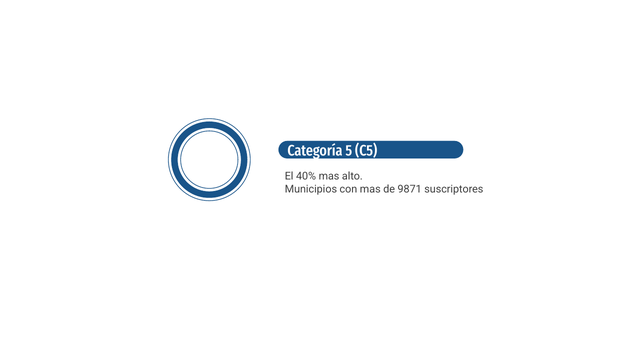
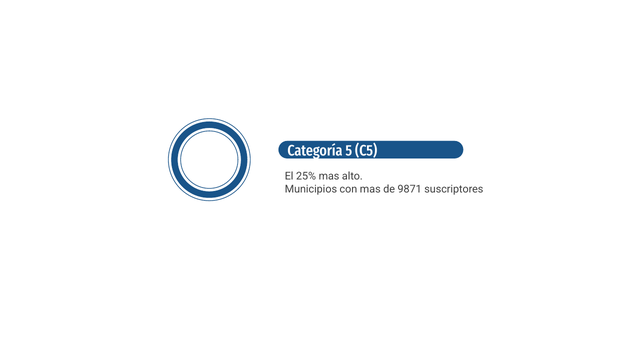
40%: 40% -> 25% (306, 176)
